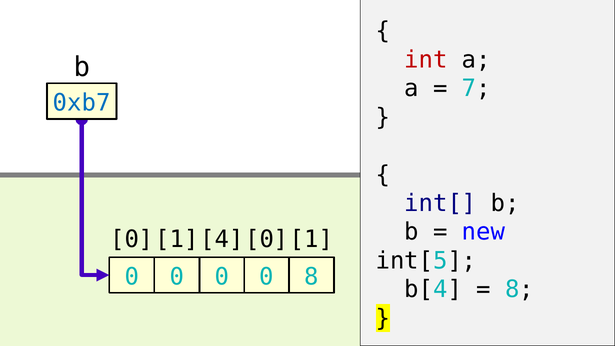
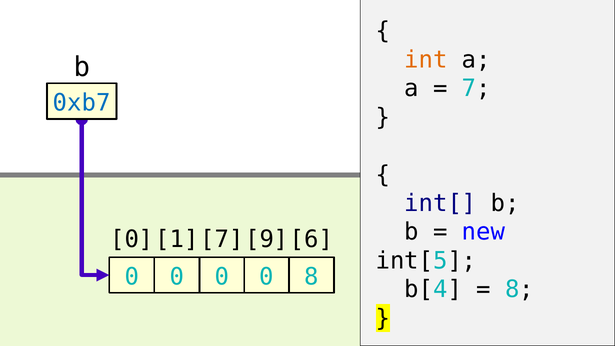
int colour: red -> orange (426, 60)
4: 4 -> 7 (222, 239)
0: 0 -> 9 (267, 239)
1: 1 -> 6 (312, 239)
